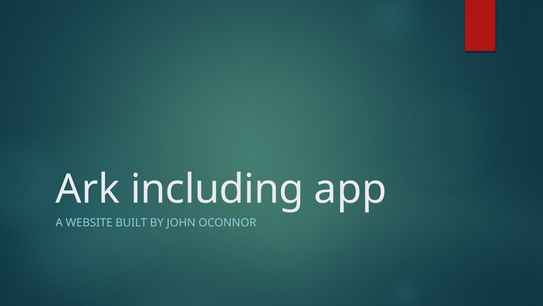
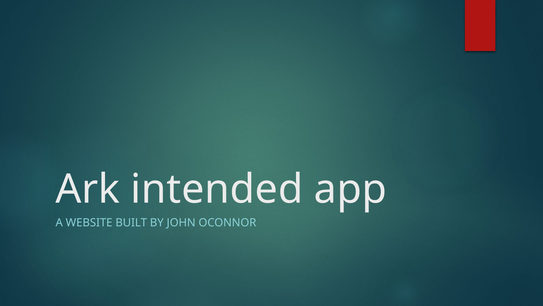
including: including -> intended (217, 189)
